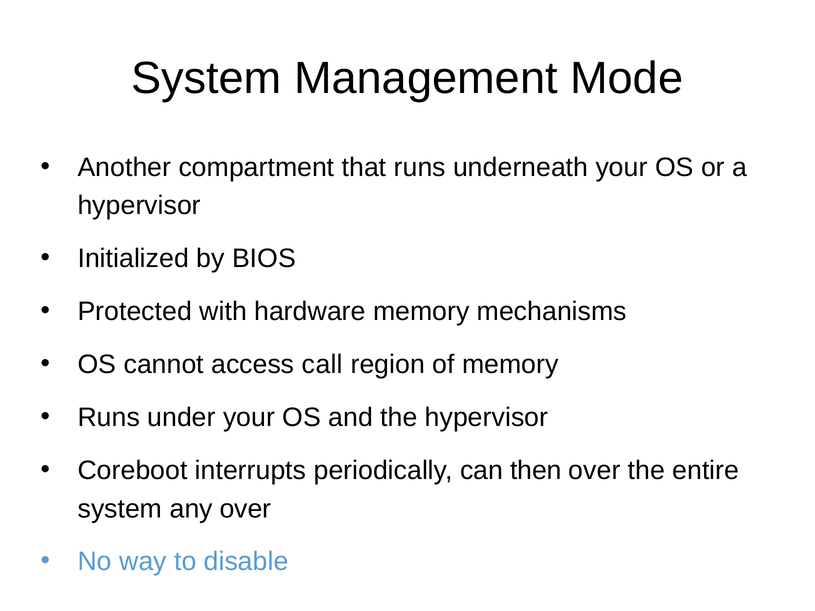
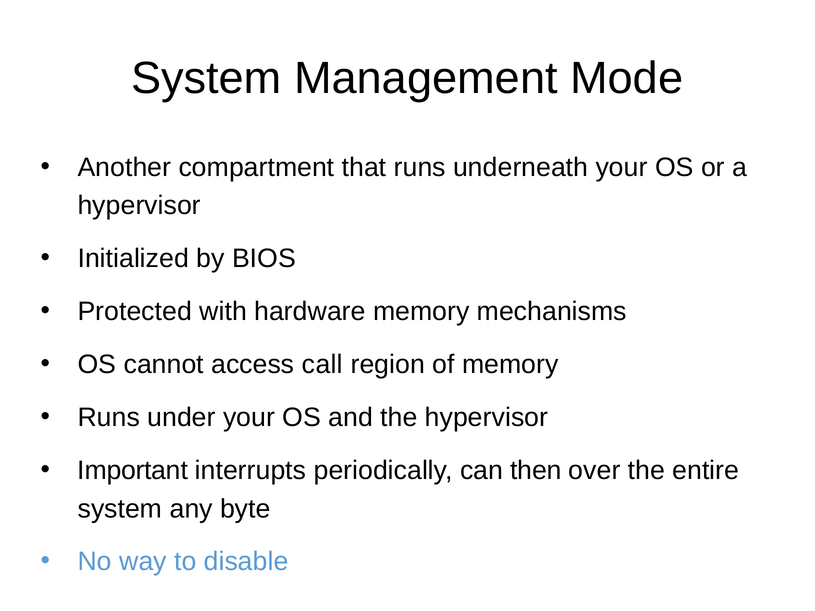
Coreboot: Coreboot -> Important (133, 470)
any over: over -> byte (245, 509)
